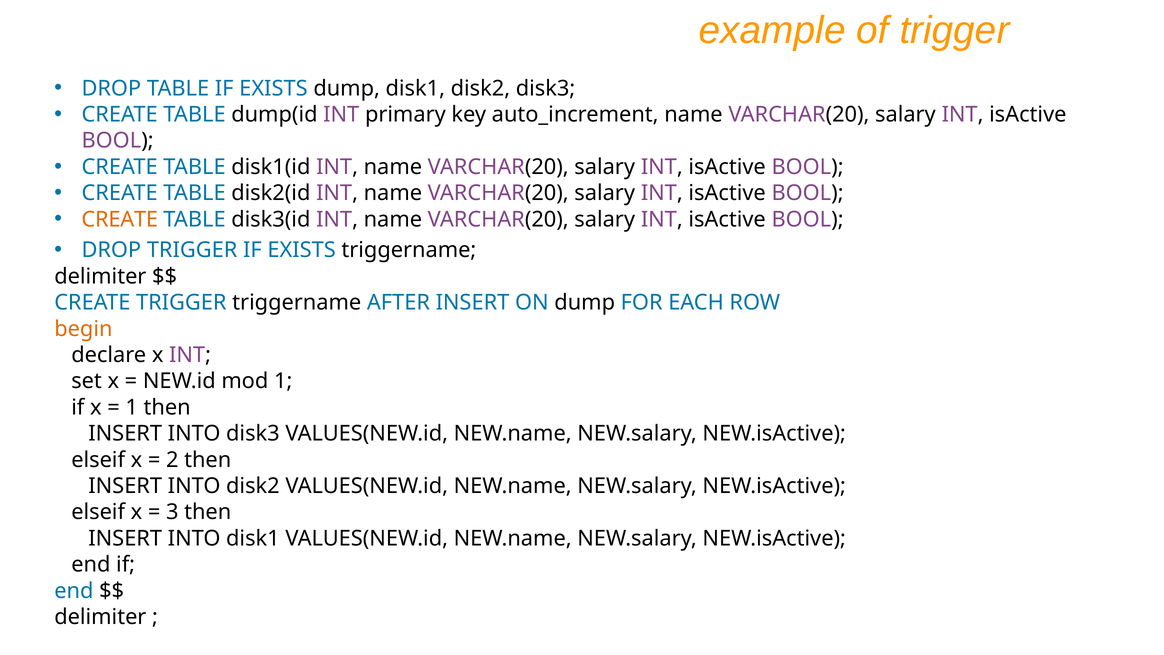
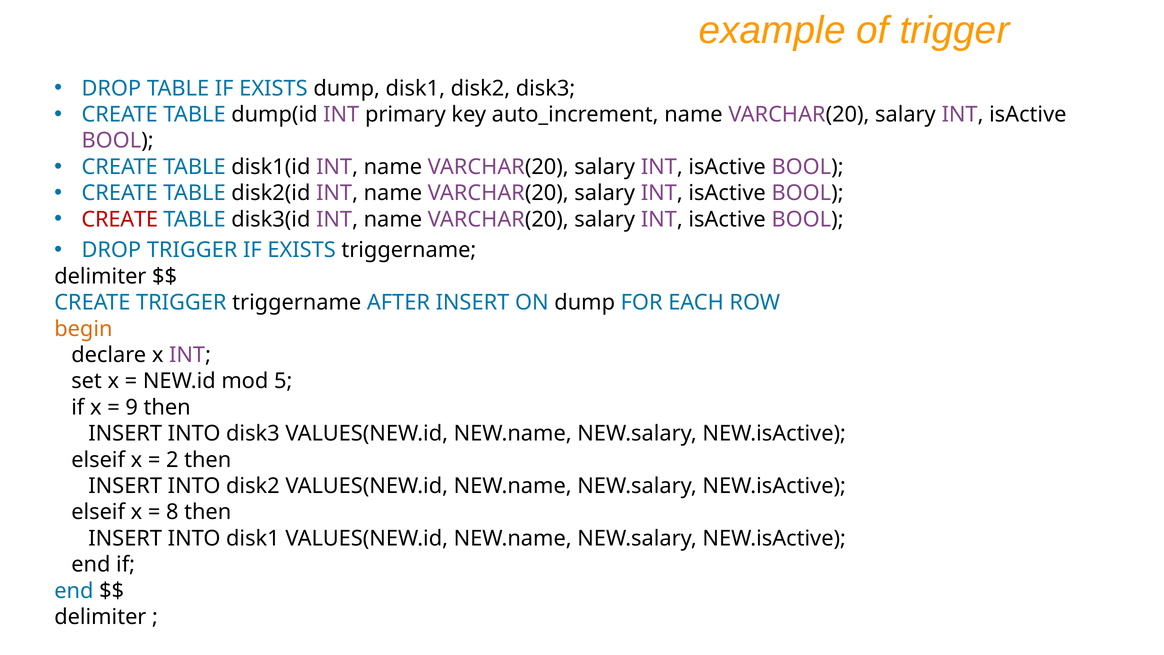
CREATE colour: orange -> red (120, 219)
mod 1: 1 -> 5 (283, 381)
1: 1 -> 9 (132, 407)
3: 3 -> 8 (172, 512)
